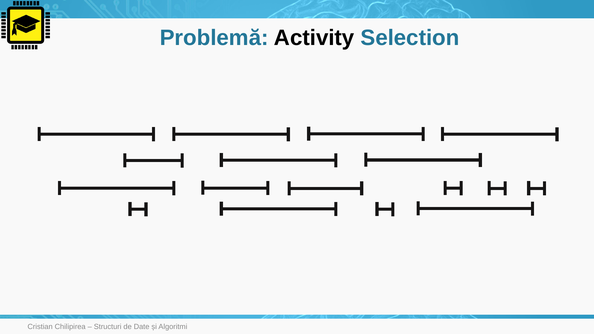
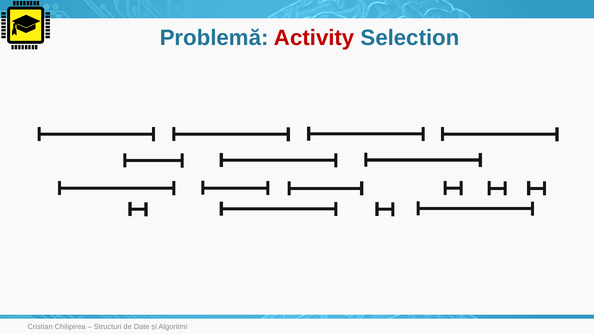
Activity colour: black -> red (314, 38)
